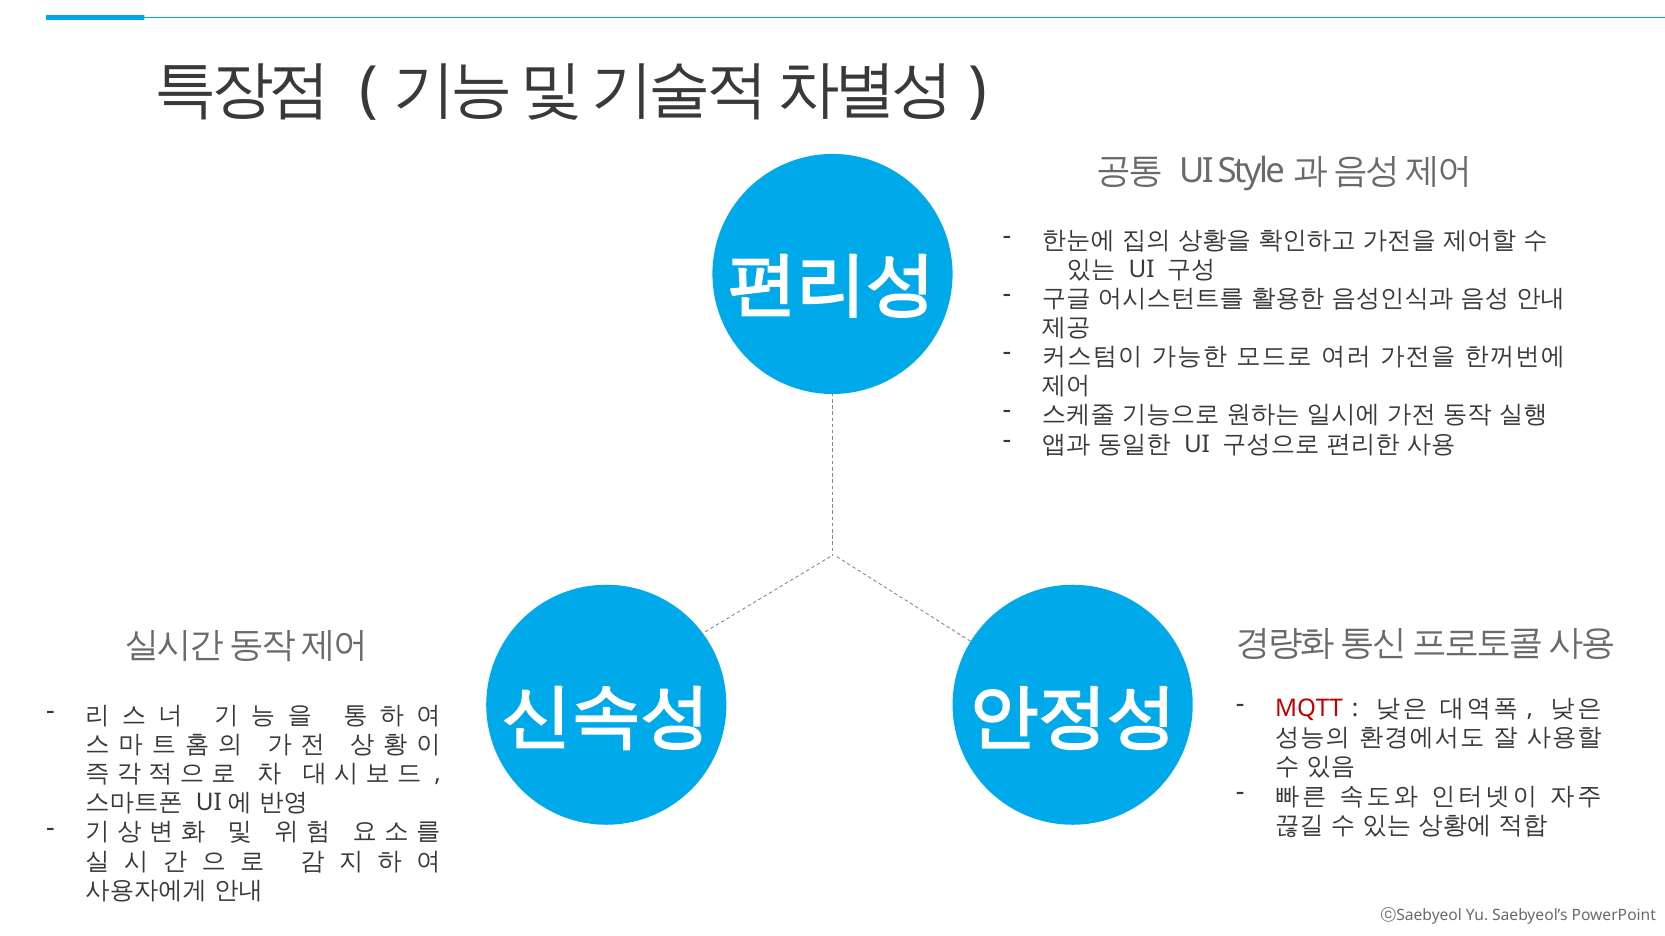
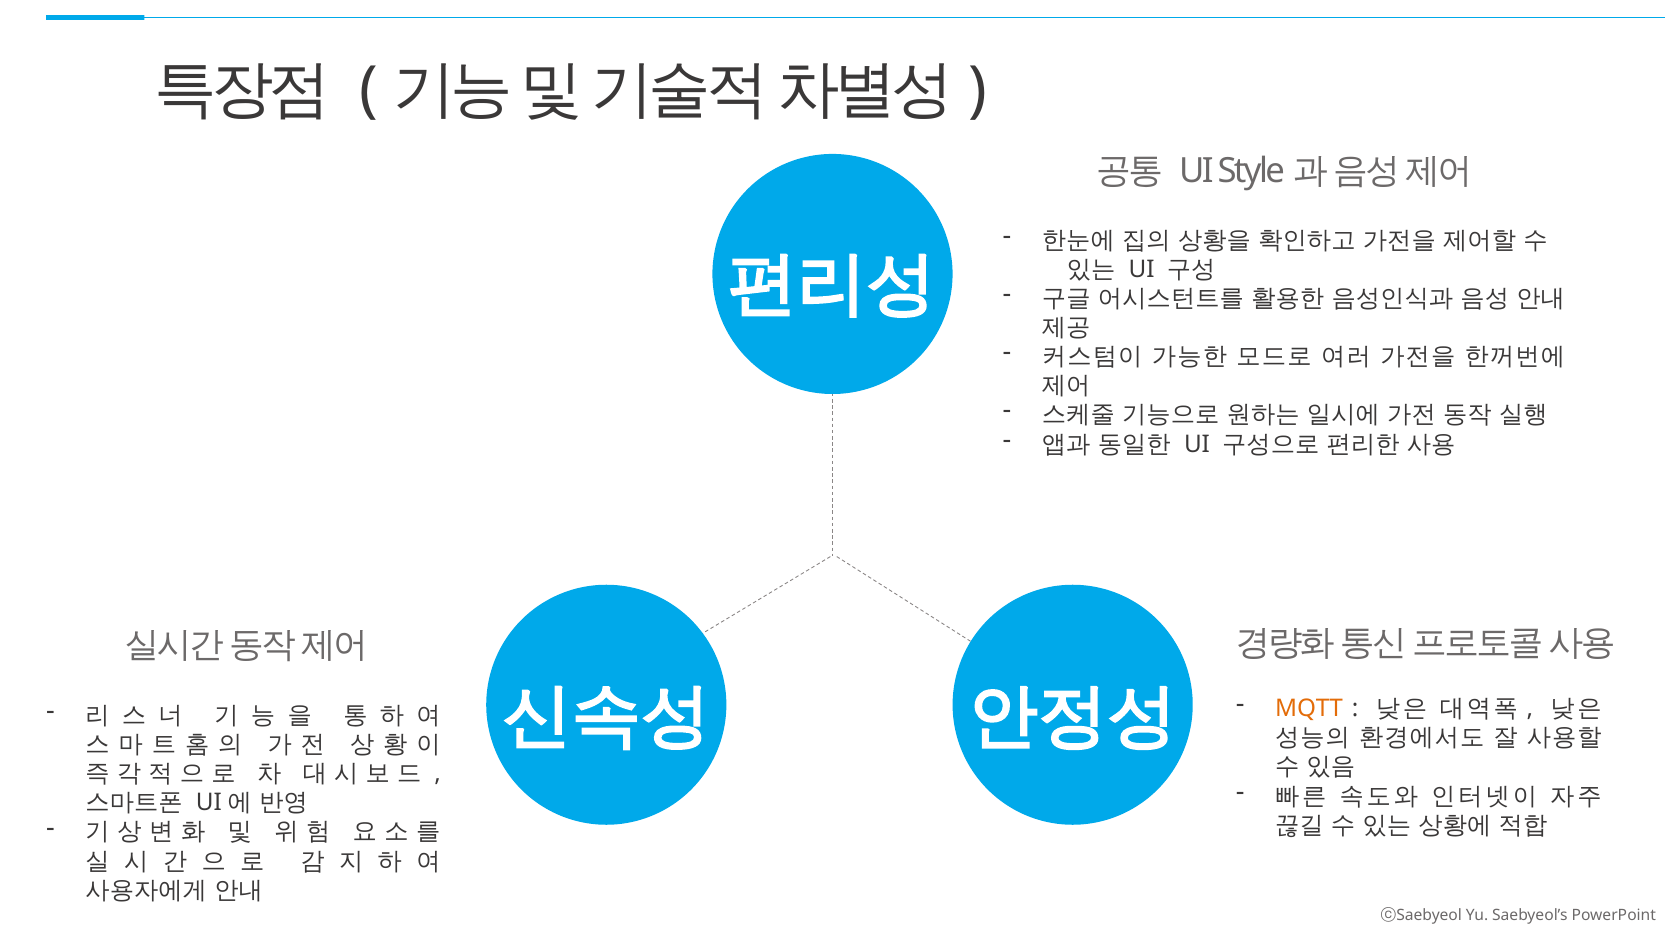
MQTT colour: red -> orange (1309, 709)
